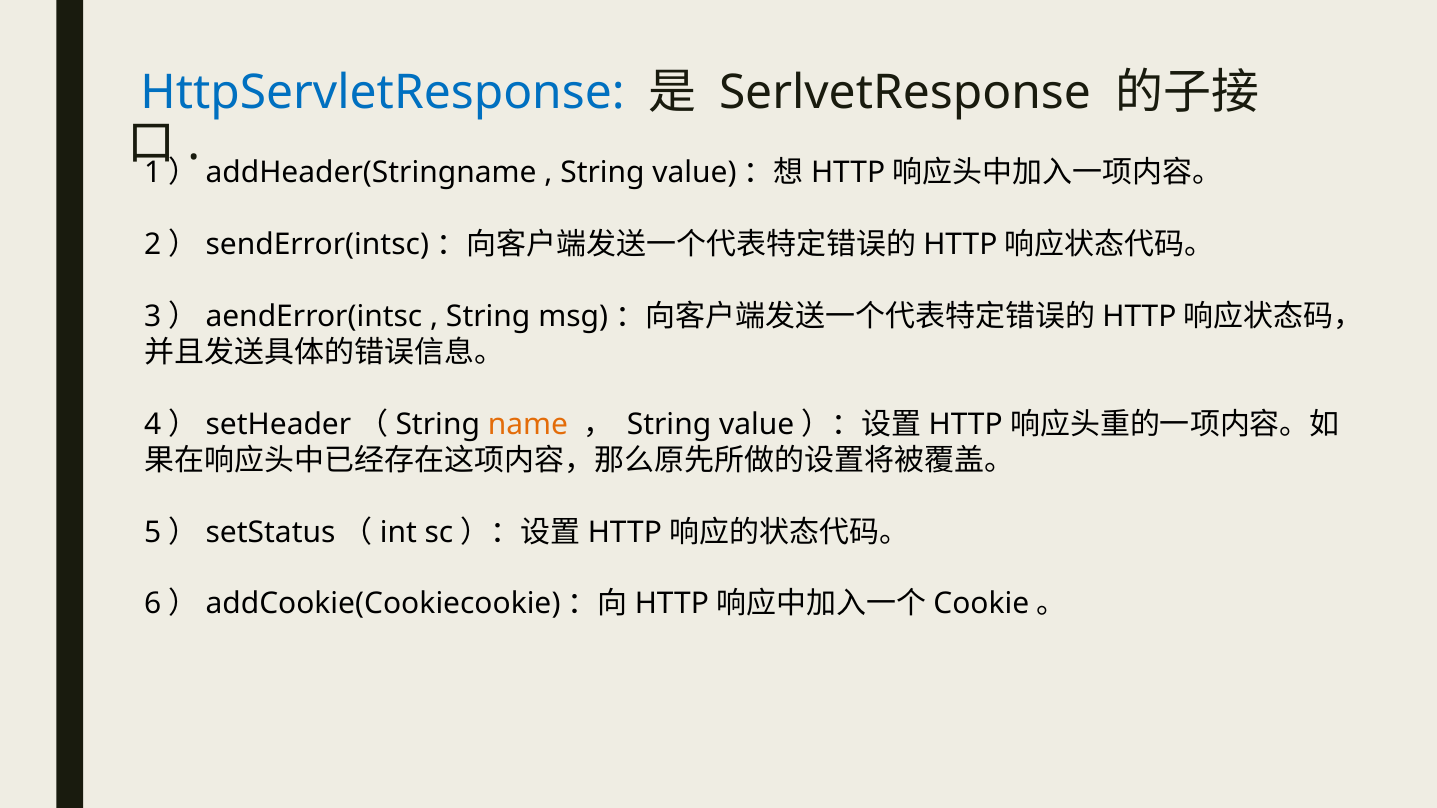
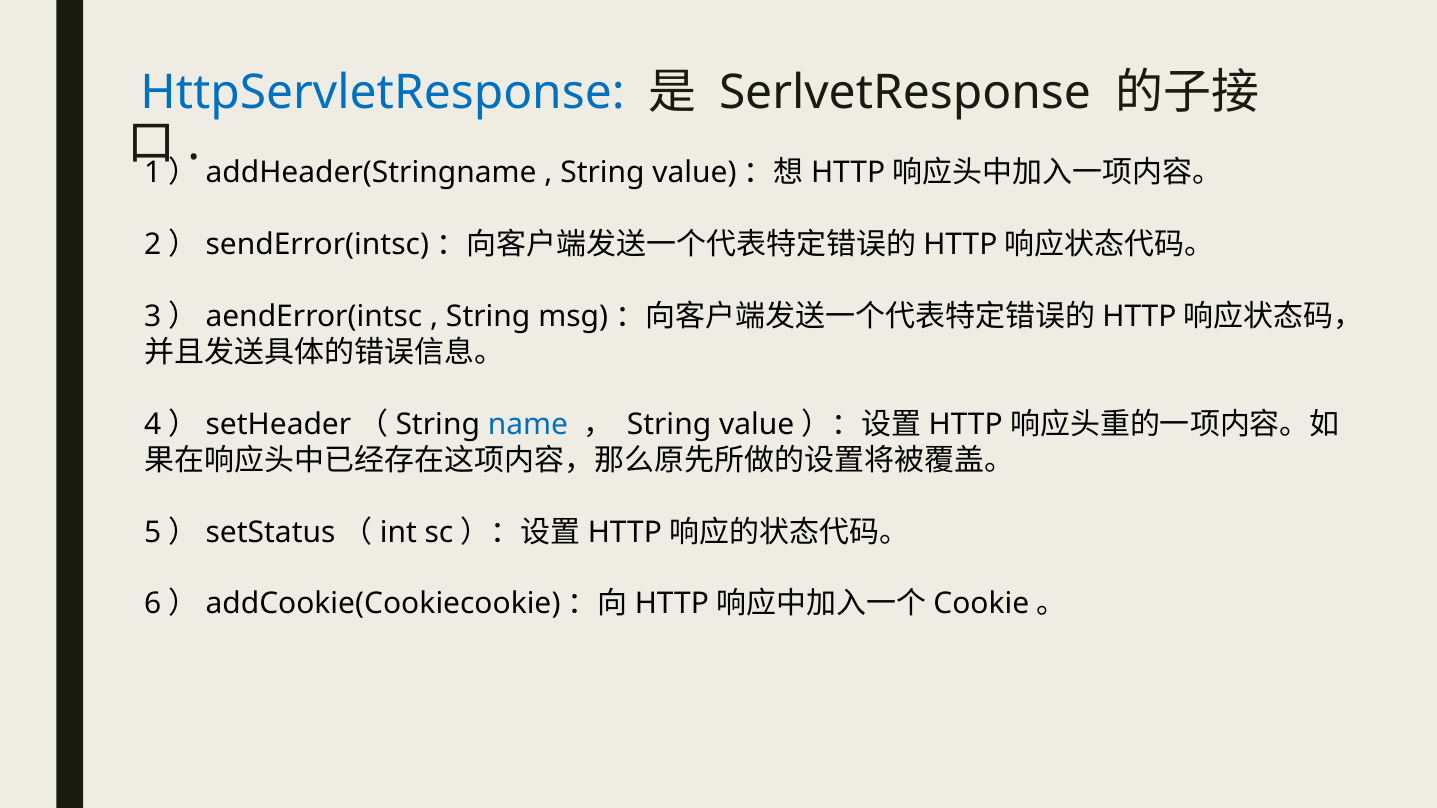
name colour: orange -> blue (528, 425)
